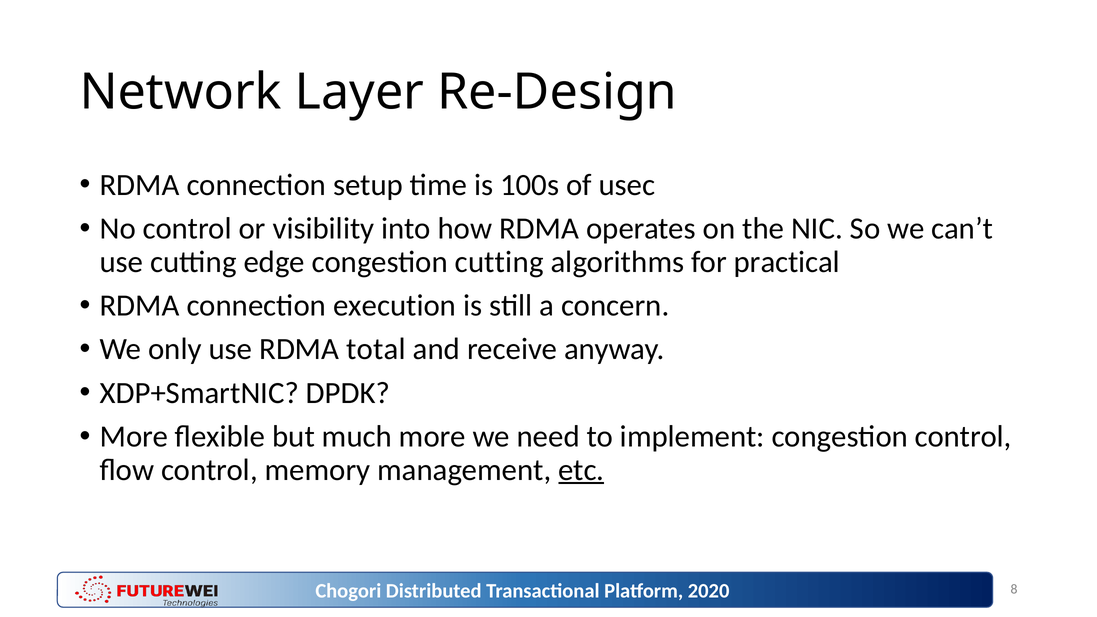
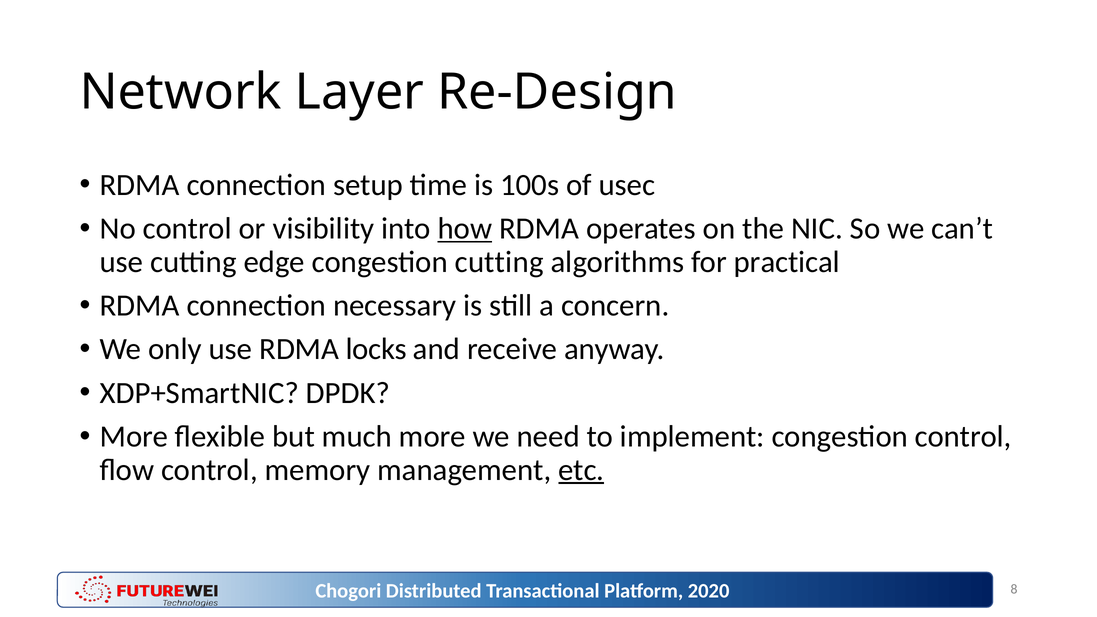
how underline: none -> present (465, 229)
execution: execution -> necessary (395, 306)
total: total -> locks (376, 349)
